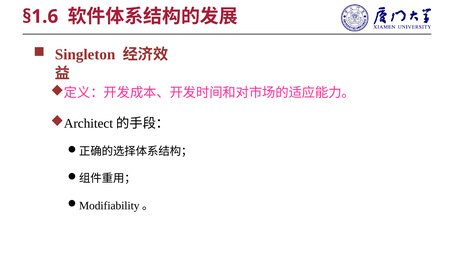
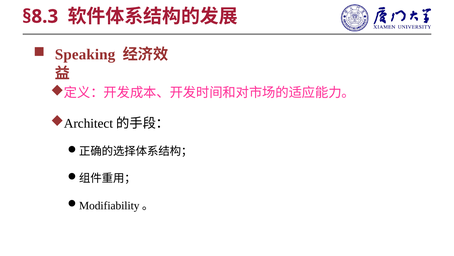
§1.6: §1.6 -> §8.3 (40, 16)
Singleton: Singleton -> Speaking (85, 54)
